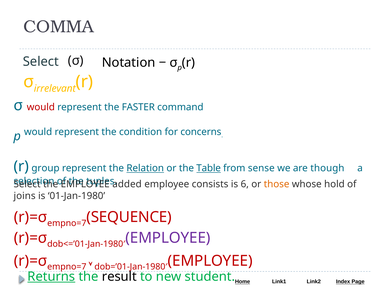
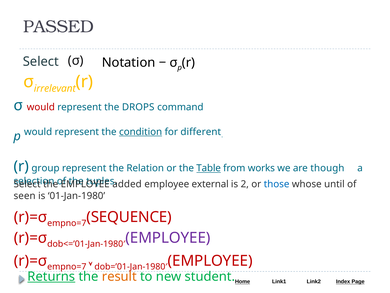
COMMA: COMMA -> PASSED (59, 27)
FASTER: FASTER -> DROPS (138, 107)
condition underline: none -> present (141, 132)
concerns: concerns -> different (201, 132)
Relation underline: present -> none (145, 168)
sense: sense -> works (261, 168)
consists: consists -> external (210, 184)
6: 6 -> 2 (245, 184)
those colour: orange -> blue (277, 184)
hold: hold -> until (334, 184)
joins: joins -> seen (25, 196)
result colour: black -> orange (119, 276)
